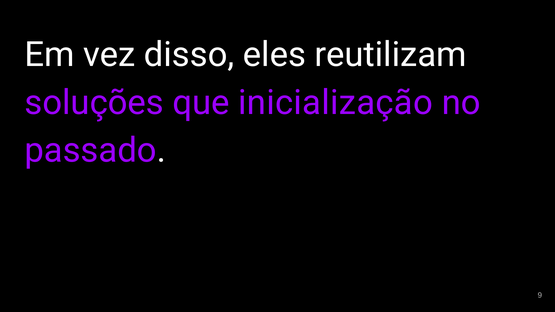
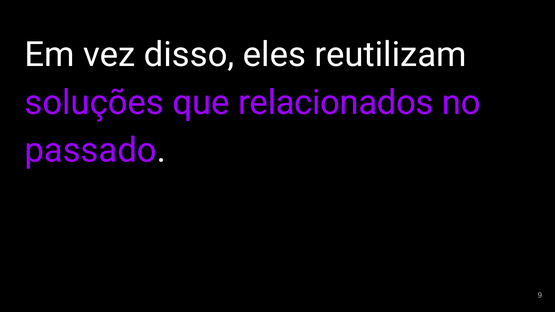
inicialização: inicialização -> relacionados (336, 103)
